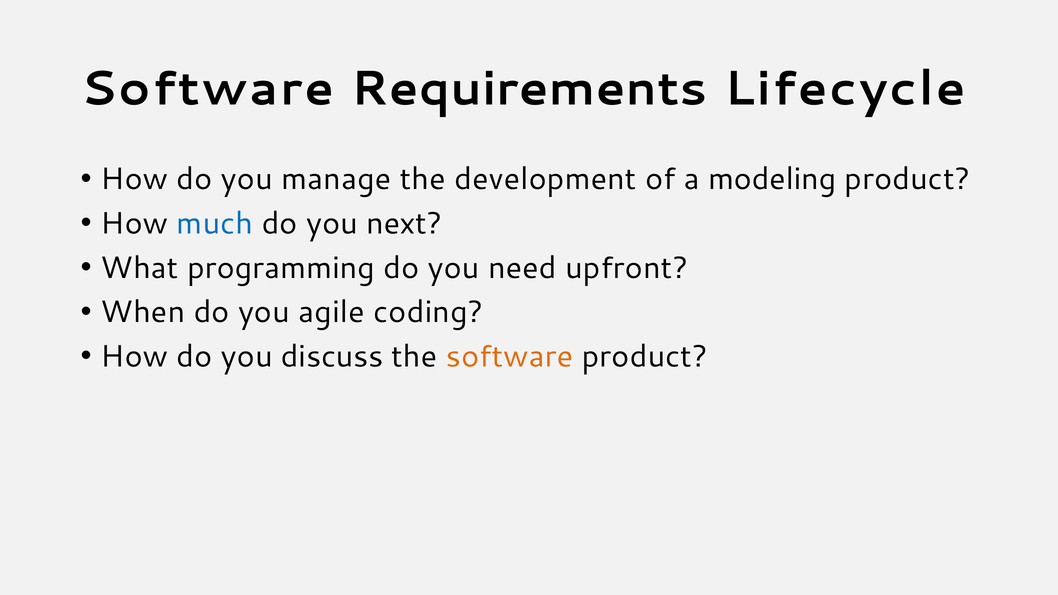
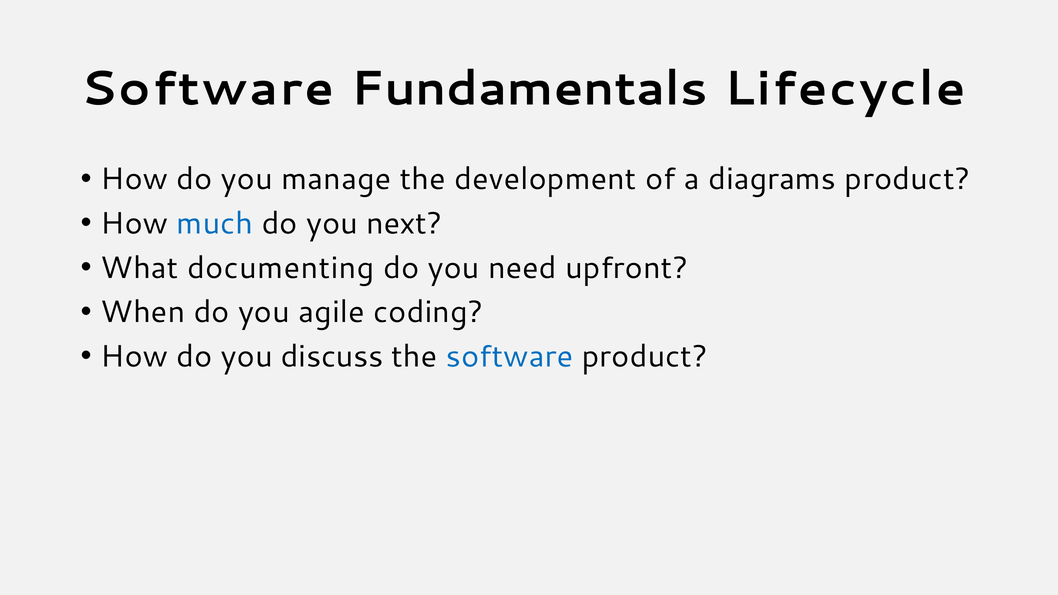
Requirements: Requirements -> Fundamentals (529, 89)
modeling: modeling -> diagrams (772, 179)
programming: programming -> documenting (281, 268)
software colour: orange -> blue (510, 357)
